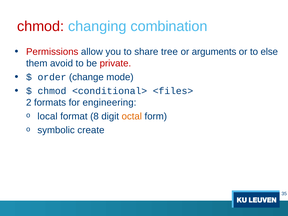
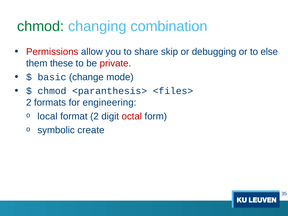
chmod colour: red -> green (41, 26)
tree: tree -> skip (170, 52)
arguments: arguments -> debugging (214, 52)
avoid: avoid -> these (62, 63)
order: order -> basic (52, 77)
<conditional>: <conditional> -> <paranthesis> (110, 91)
format 8: 8 -> 2 (94, 116)
octal colour: orange -> red (132, 116)
